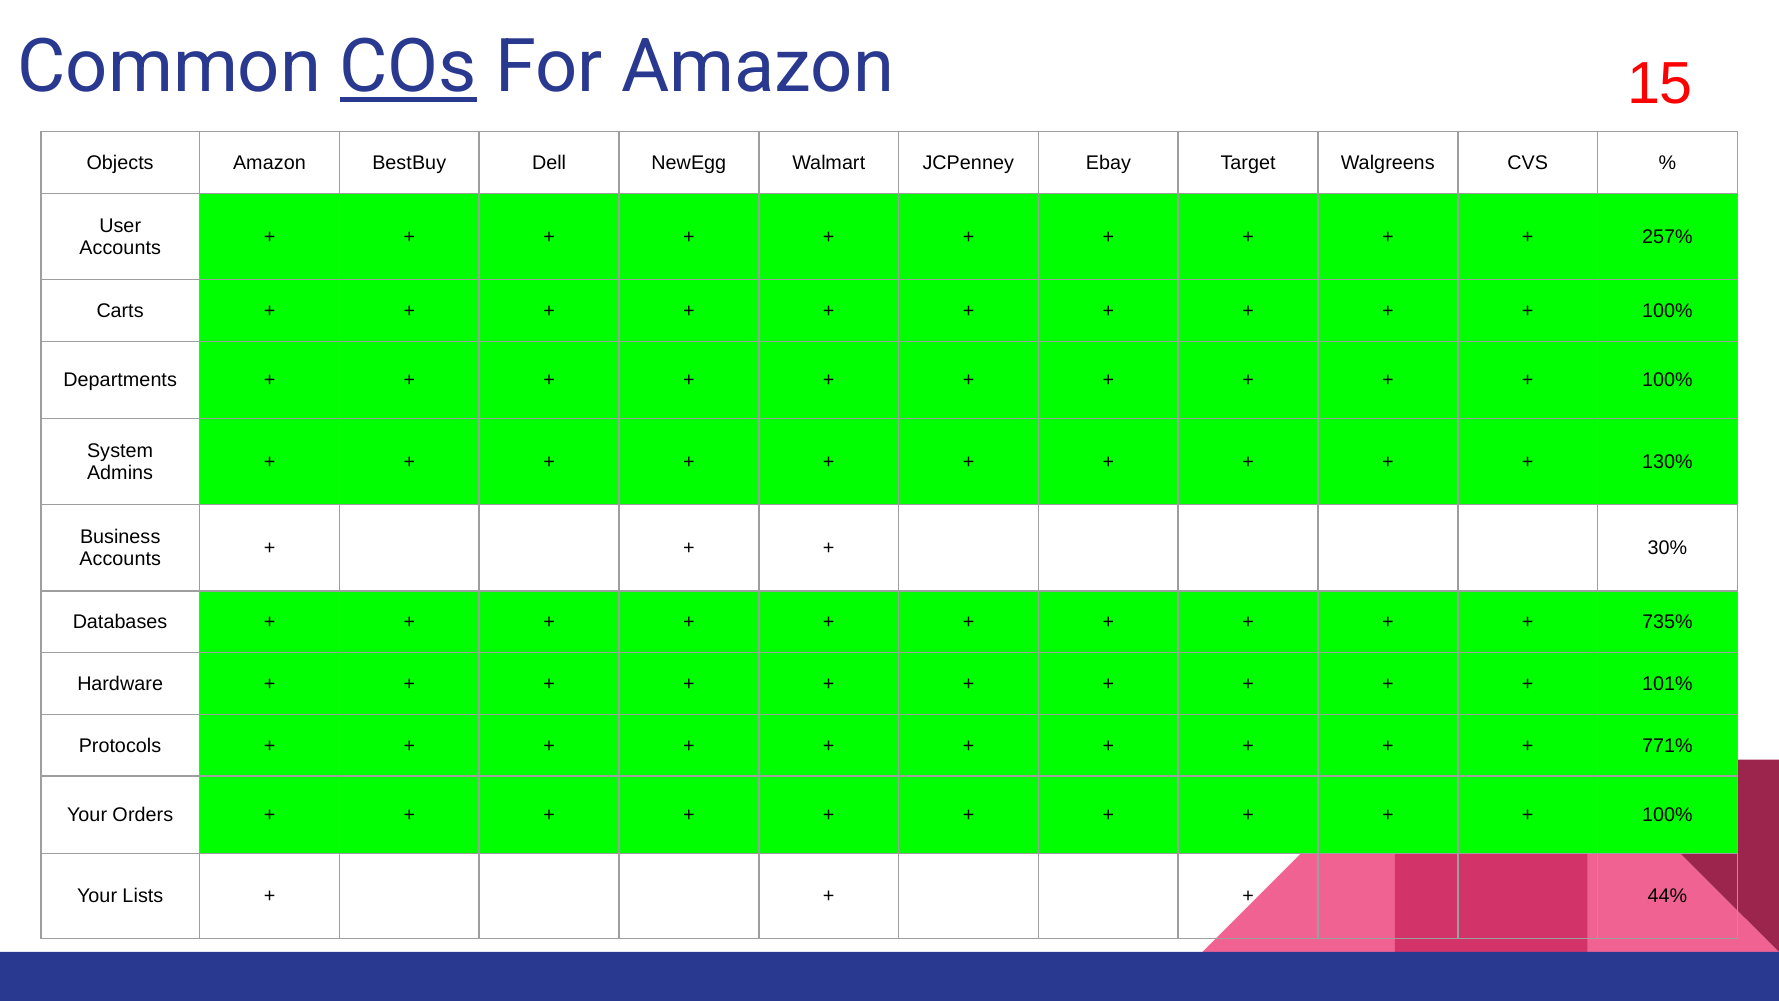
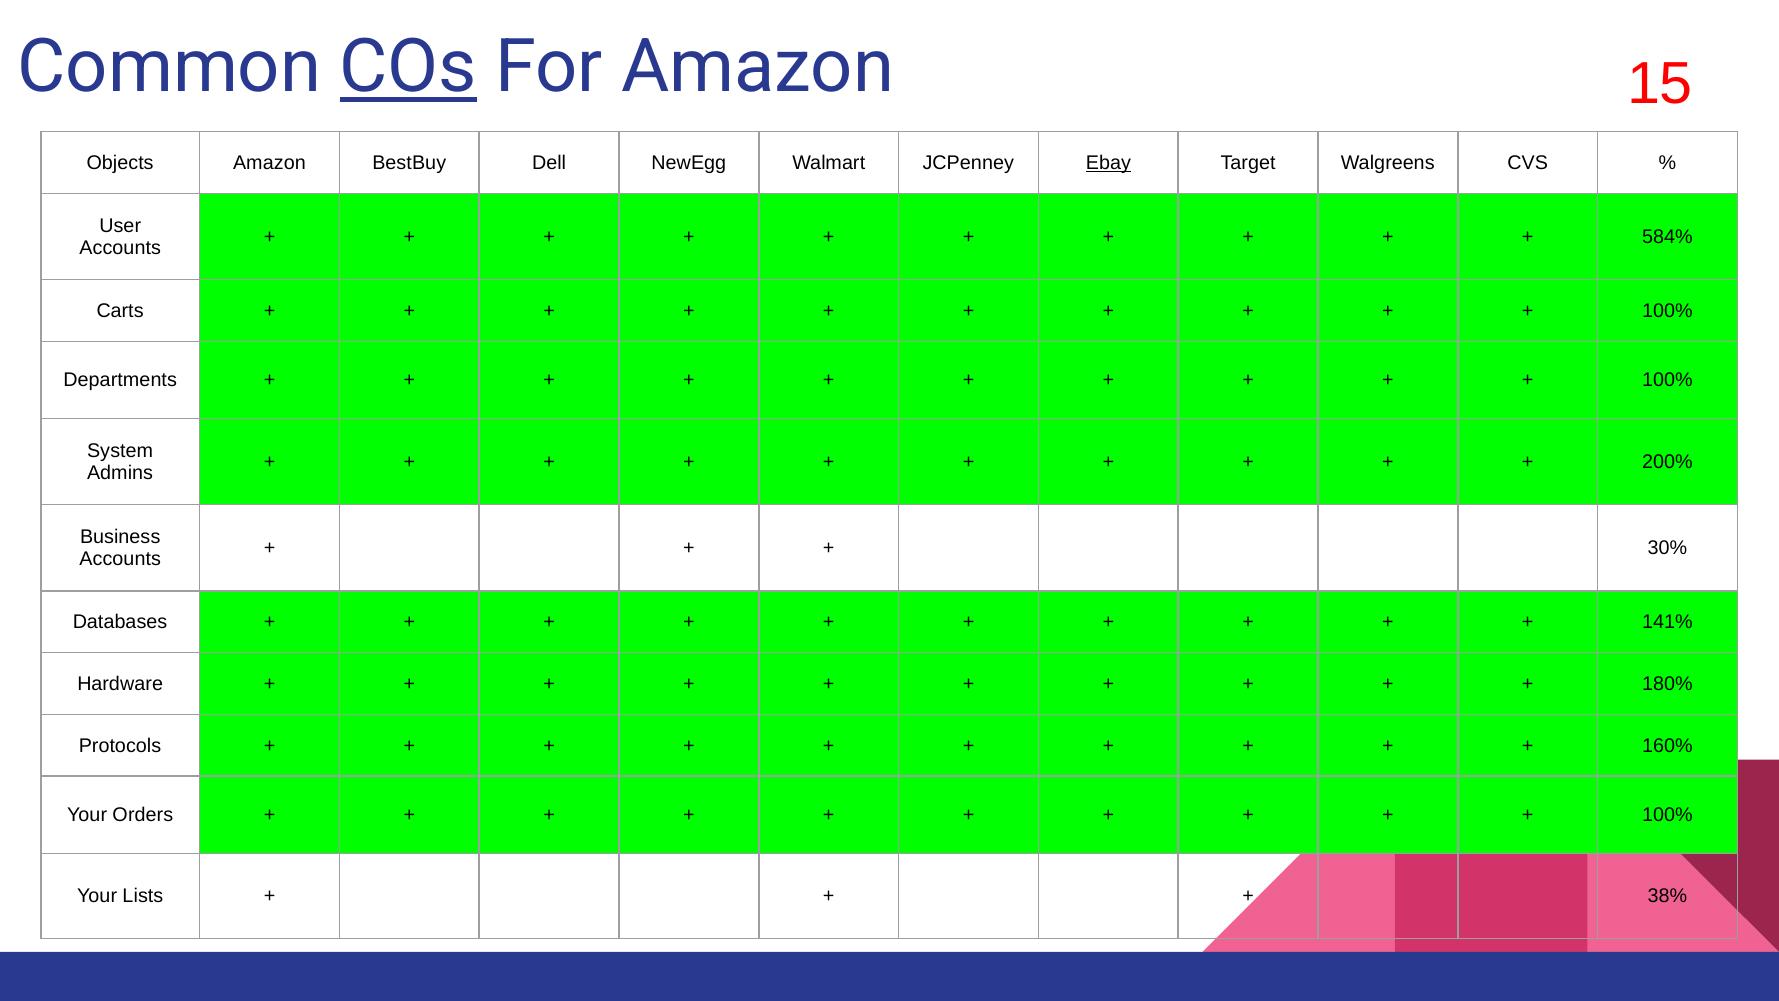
Ebay underline: none -> present (1108, 163)
257%: 257% -> 584% (1667, 237)
130%: 130% -> 200% (1667, 462)
735%: 735% -> 141% (1667, 622)
101%: 101% -> 180% (1667, 684)
771%: 771% -> 160% (1667, 745)
44%: 44% -> 38% (1667, 896)
